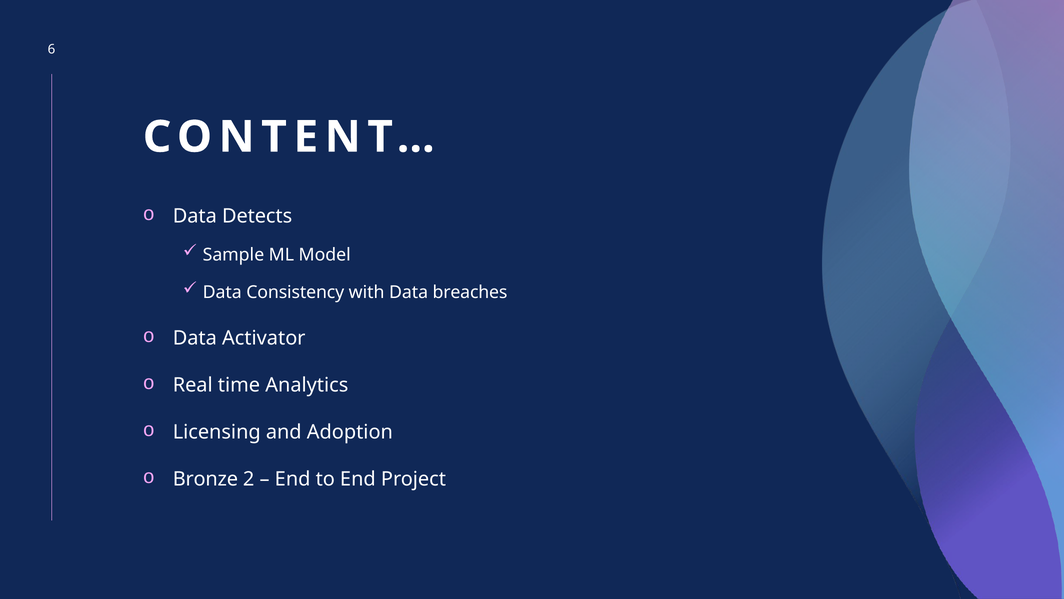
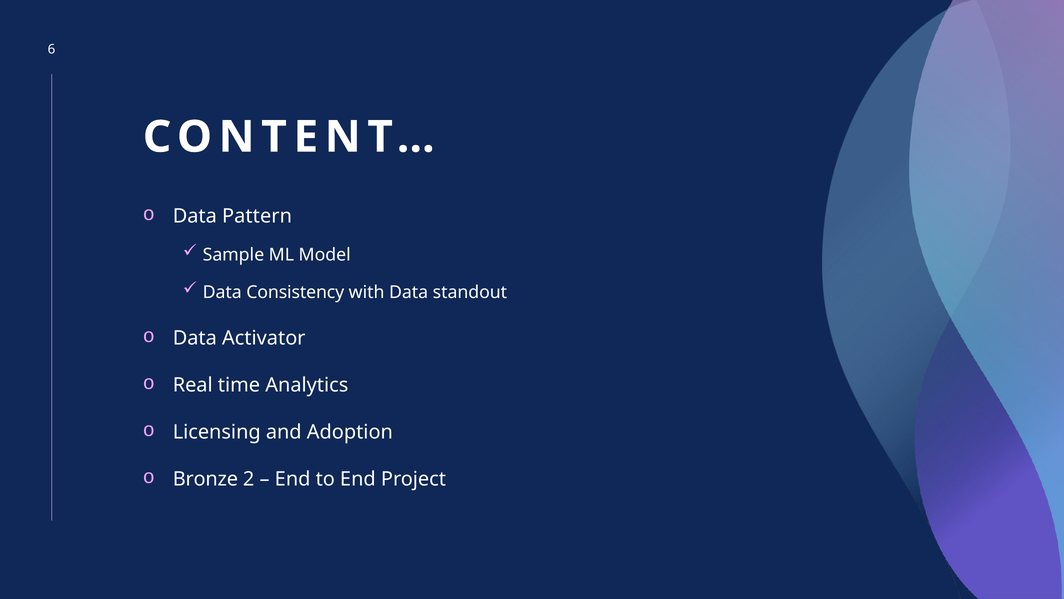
Detects: Detects -> Pattern (257, 216)
breaches: breaches -> standout (470, 292)
